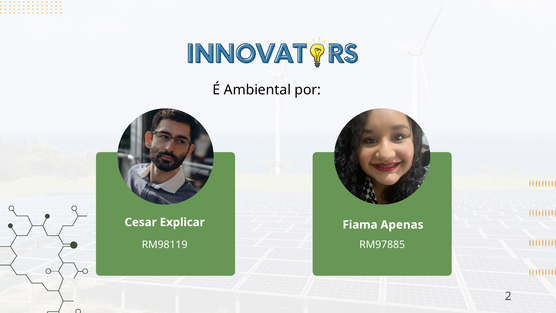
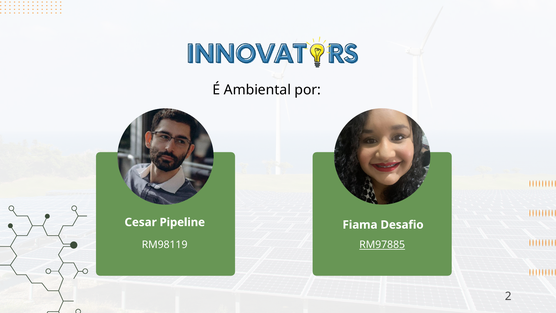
Explicar: Explicar -> Pipeline (182, 222)
Apenas: Apenas -> Desafio (402, 225)
RM97885 underline: none -> present (382, 245)
